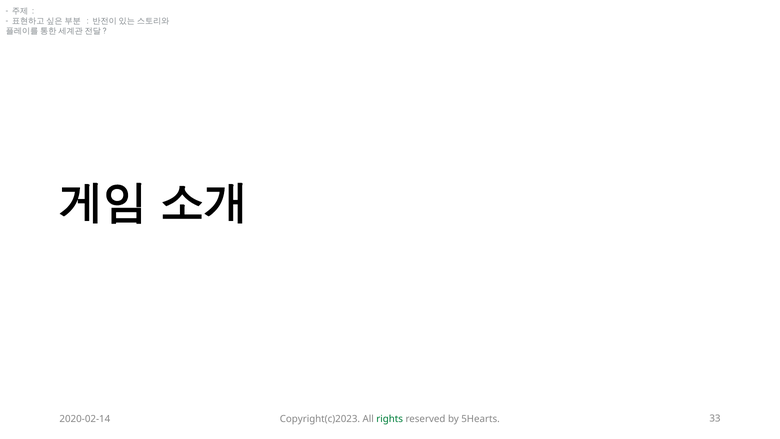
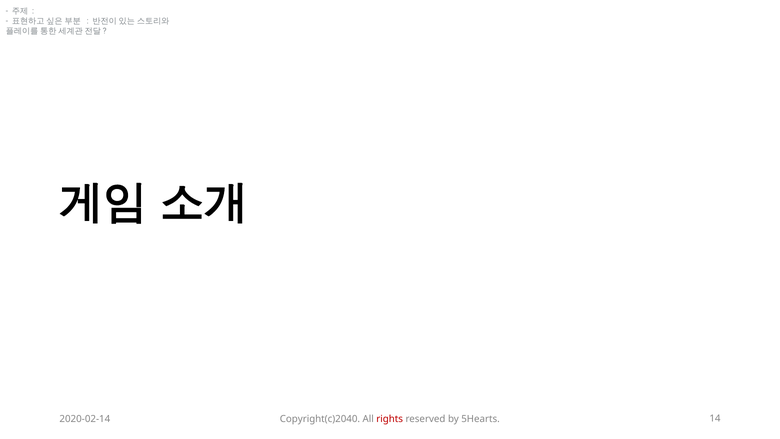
Copyright(c)2023: Copyright(c)2023 -> Copyright(c)2040 (320, 419)
rights colour: green -> red (390, 419)
33: 33 -> 14 (715, 418)
